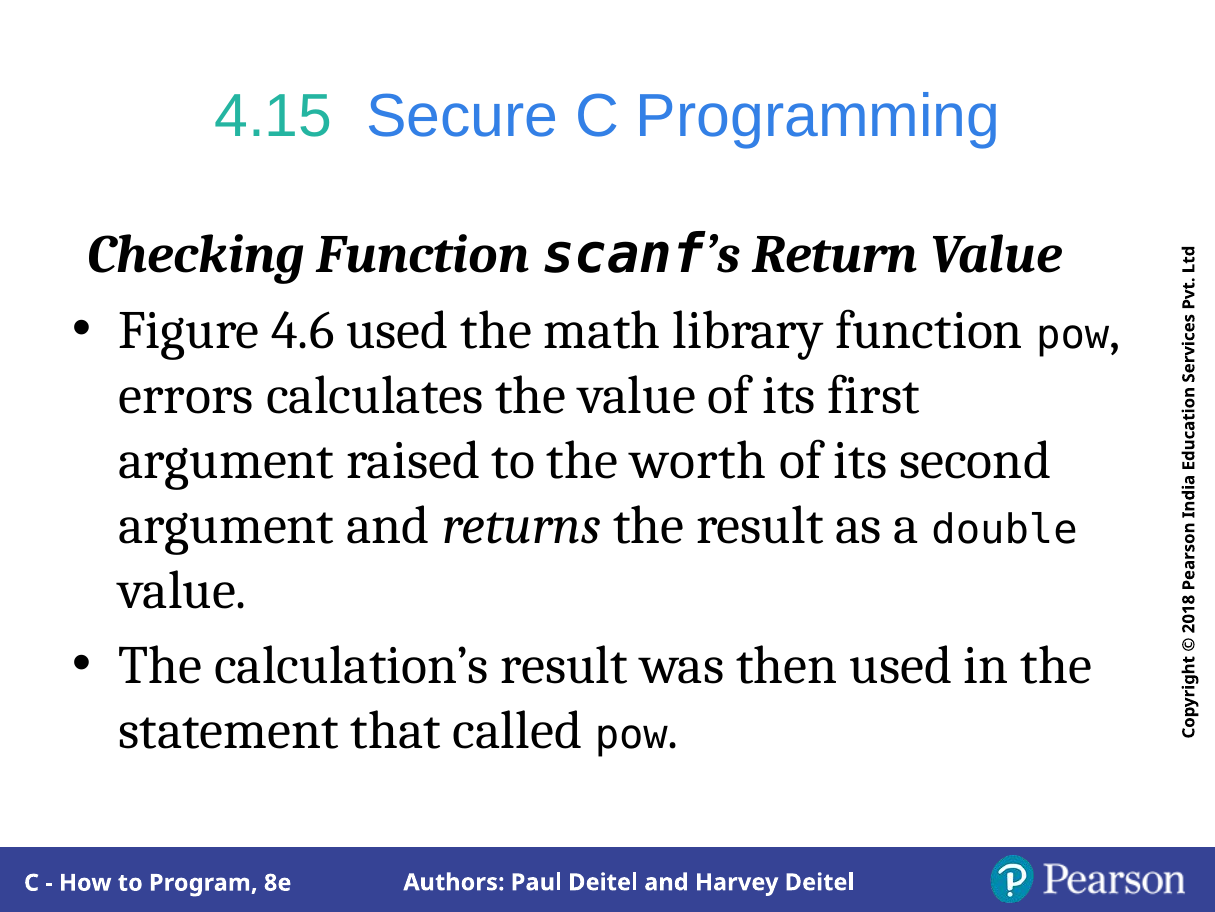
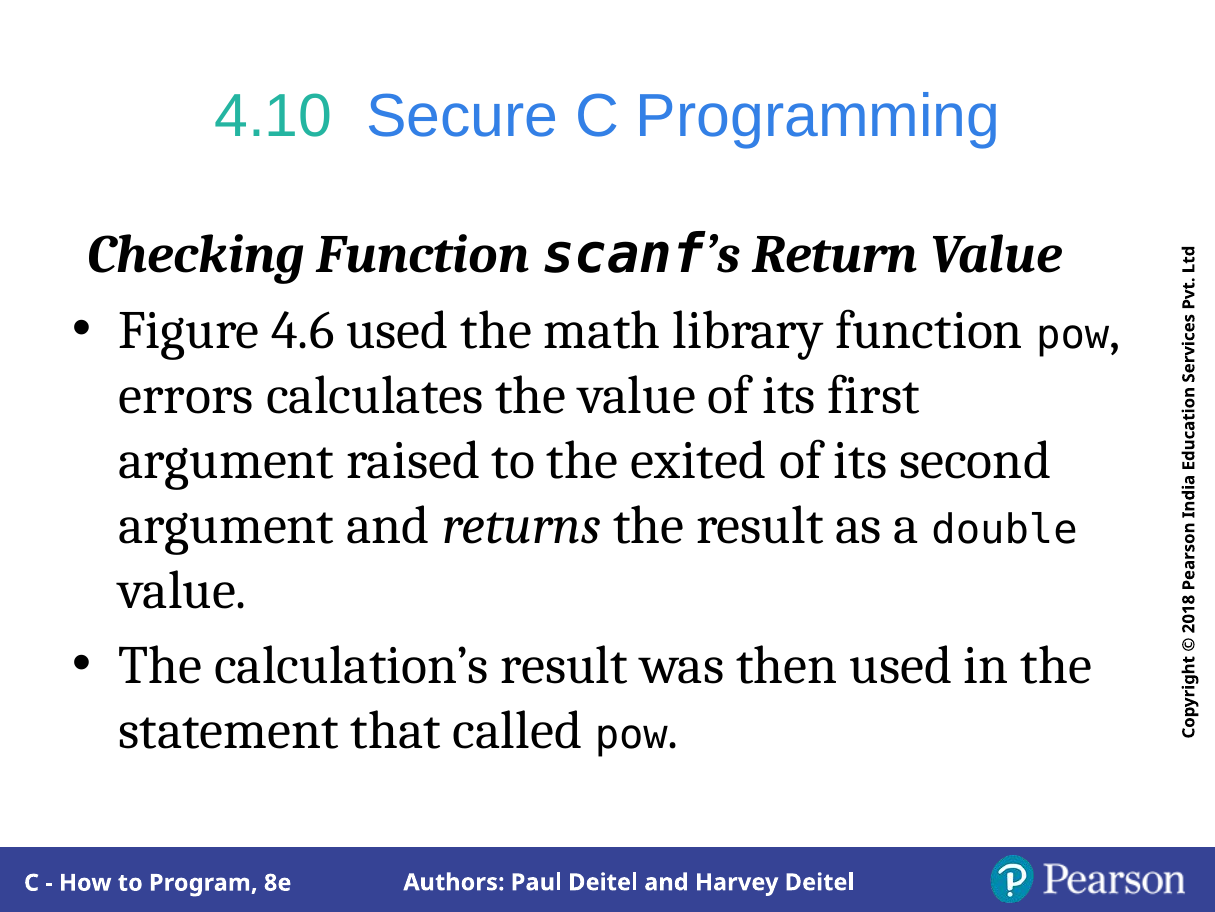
4.15: 4.15 -> 4.10 (273, 117)
worth: worth -> exited (699, 460)
